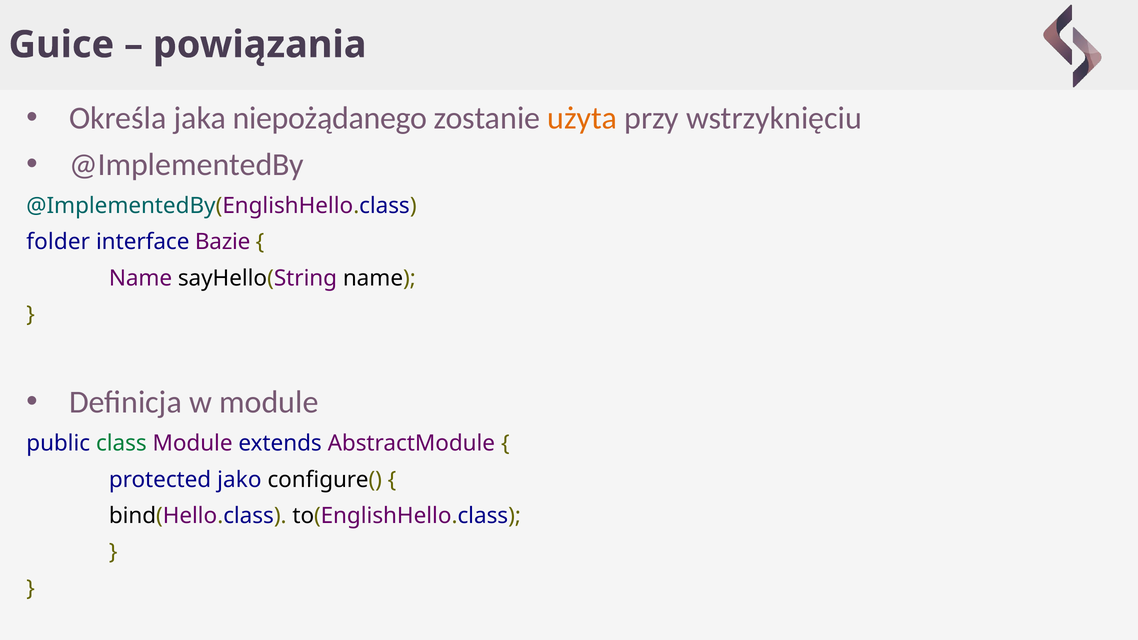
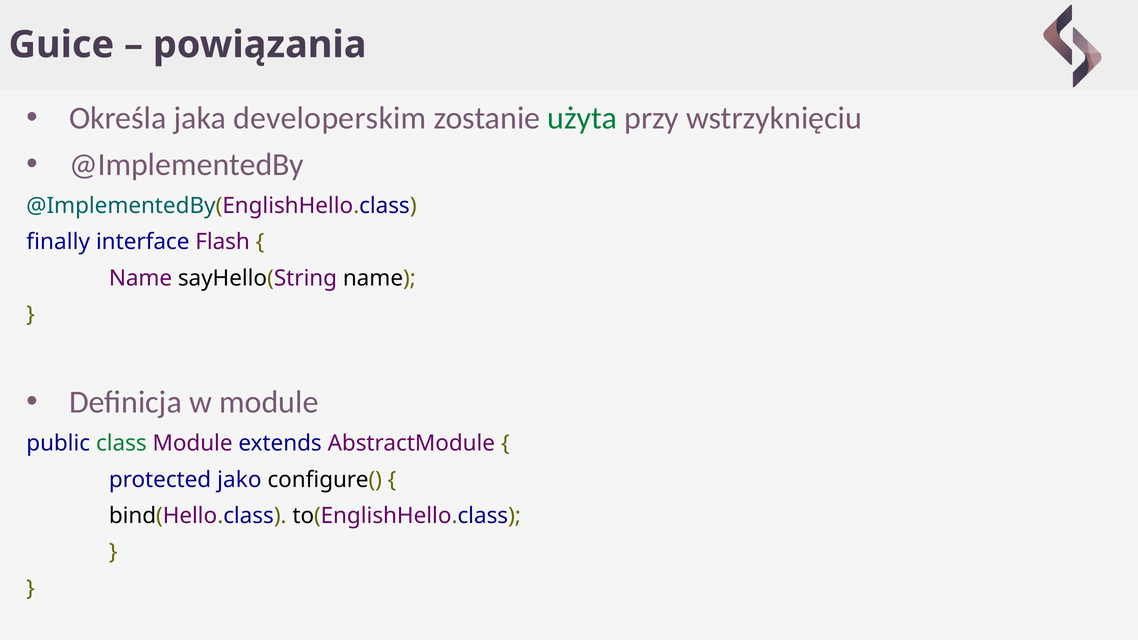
niepożądanego: niepożądanego -> developerskim (330, 118)
użyta colour: orange -> green (582, 118)
folder: folder -> finally (58, 242)
Bazie: Bazie -> Flash (223, 242)
